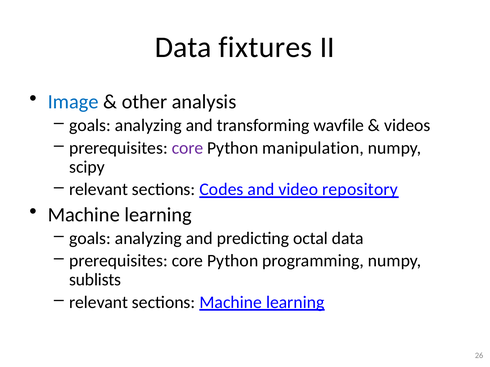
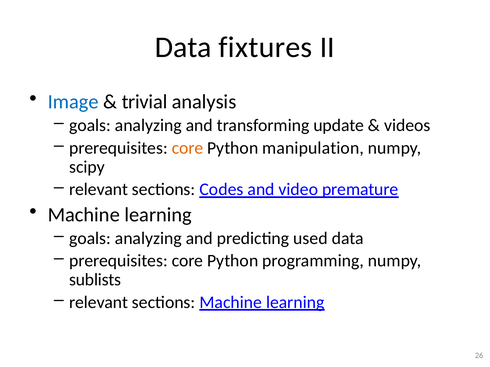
other: other -> trivial (145, 102)
wavfile: wavfile -> update (339, 126)
core colour: purple -> orange (187, 148)
repository: repository -> premature (360, 190)
octal: octal -> used (310, 239)
